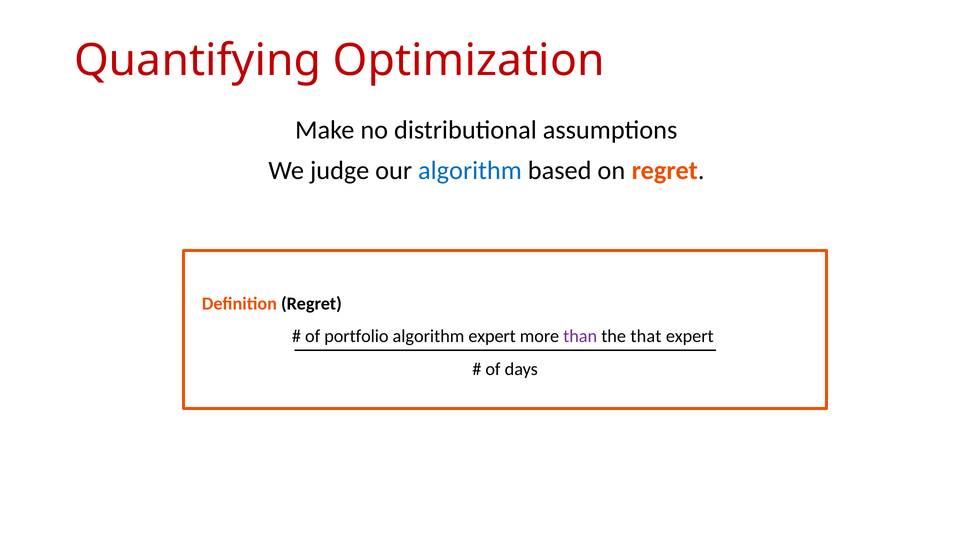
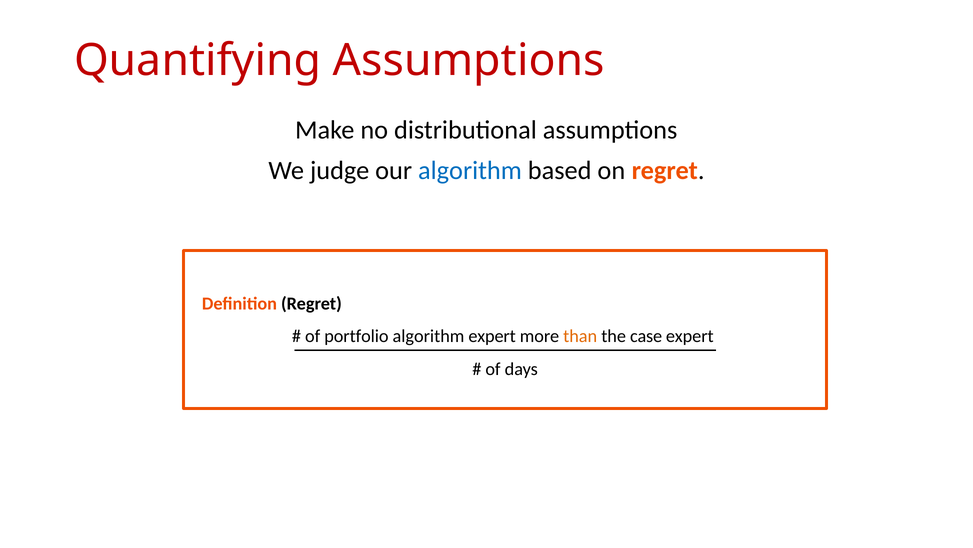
Quantifying Optimization: Optimization -> Assumptions (469, 60)
than colour: purple -> orange (580, 336)
that: that -> case (646, 336)
